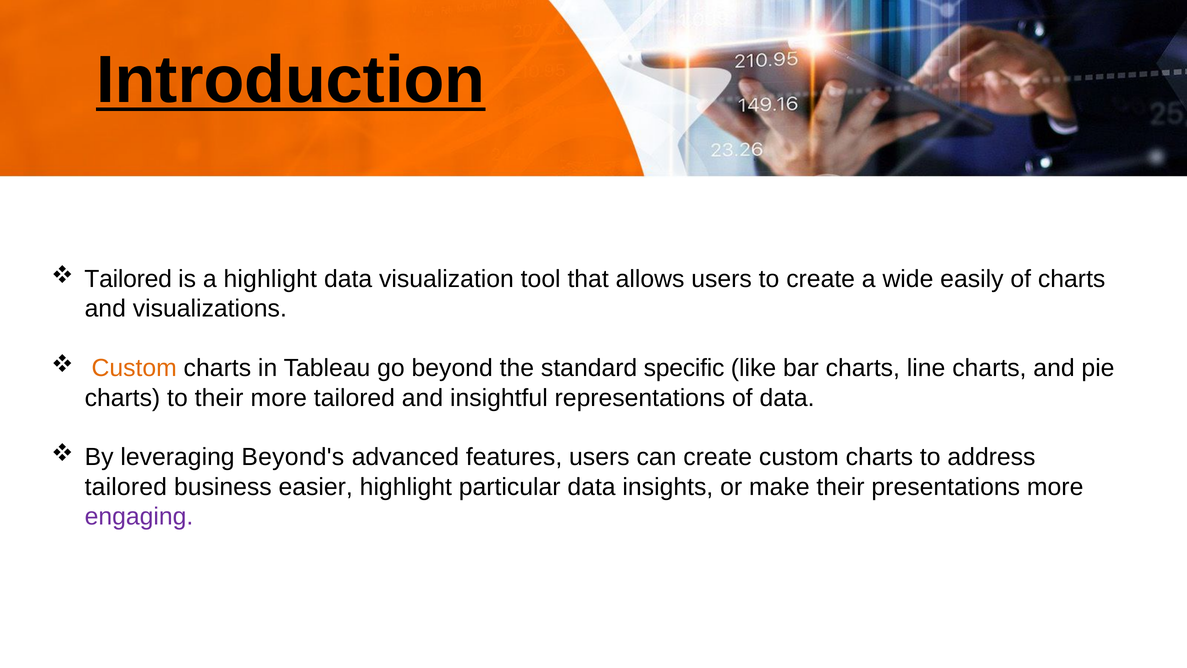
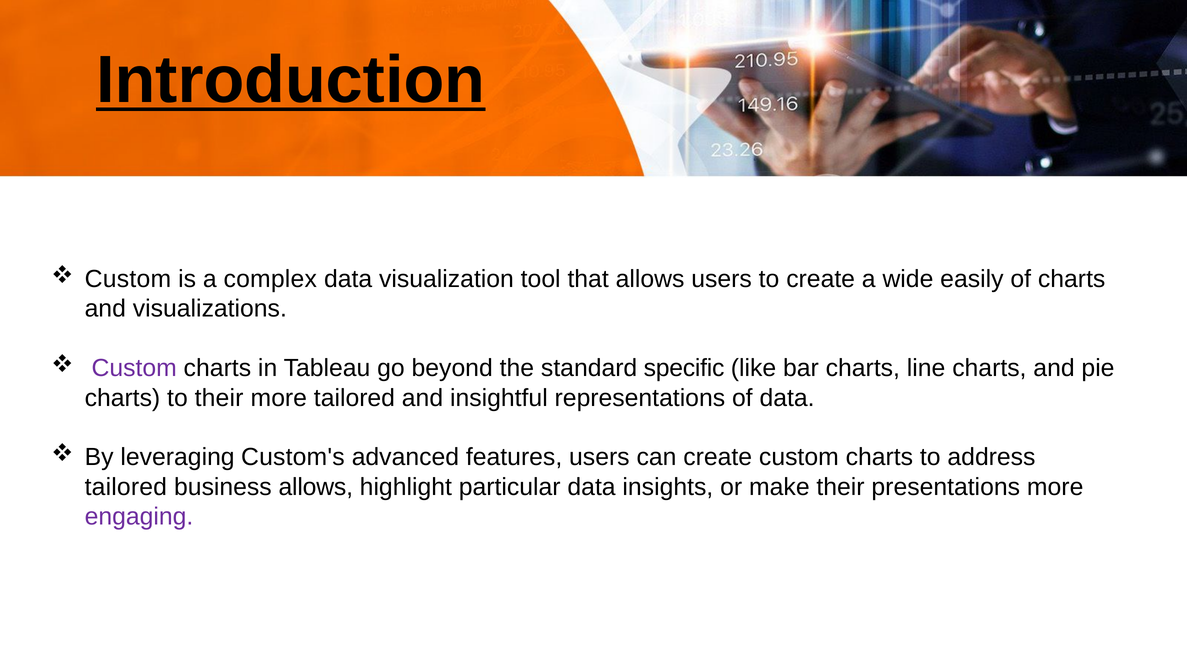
Tailored: Tailored -> Custom (128, 279)
a highlight: highlight -> complex (270, 279)
Custom colour: orange -> purple (134, 368)
Beyond's: Beyond's -> Custom's (293, 457)
business easier: easier -> allows (316, 487)
